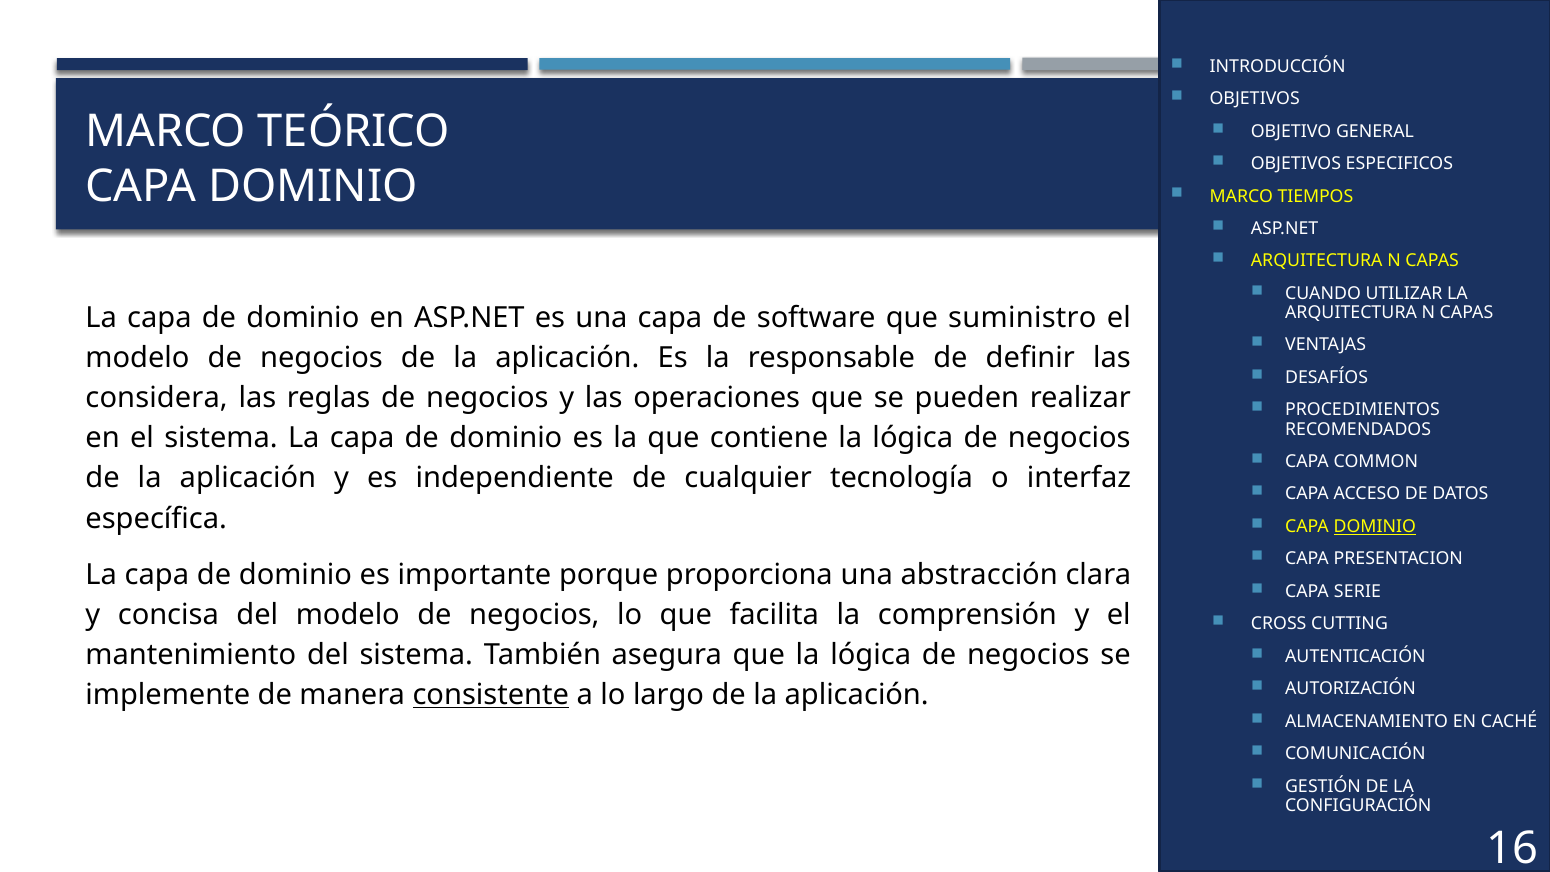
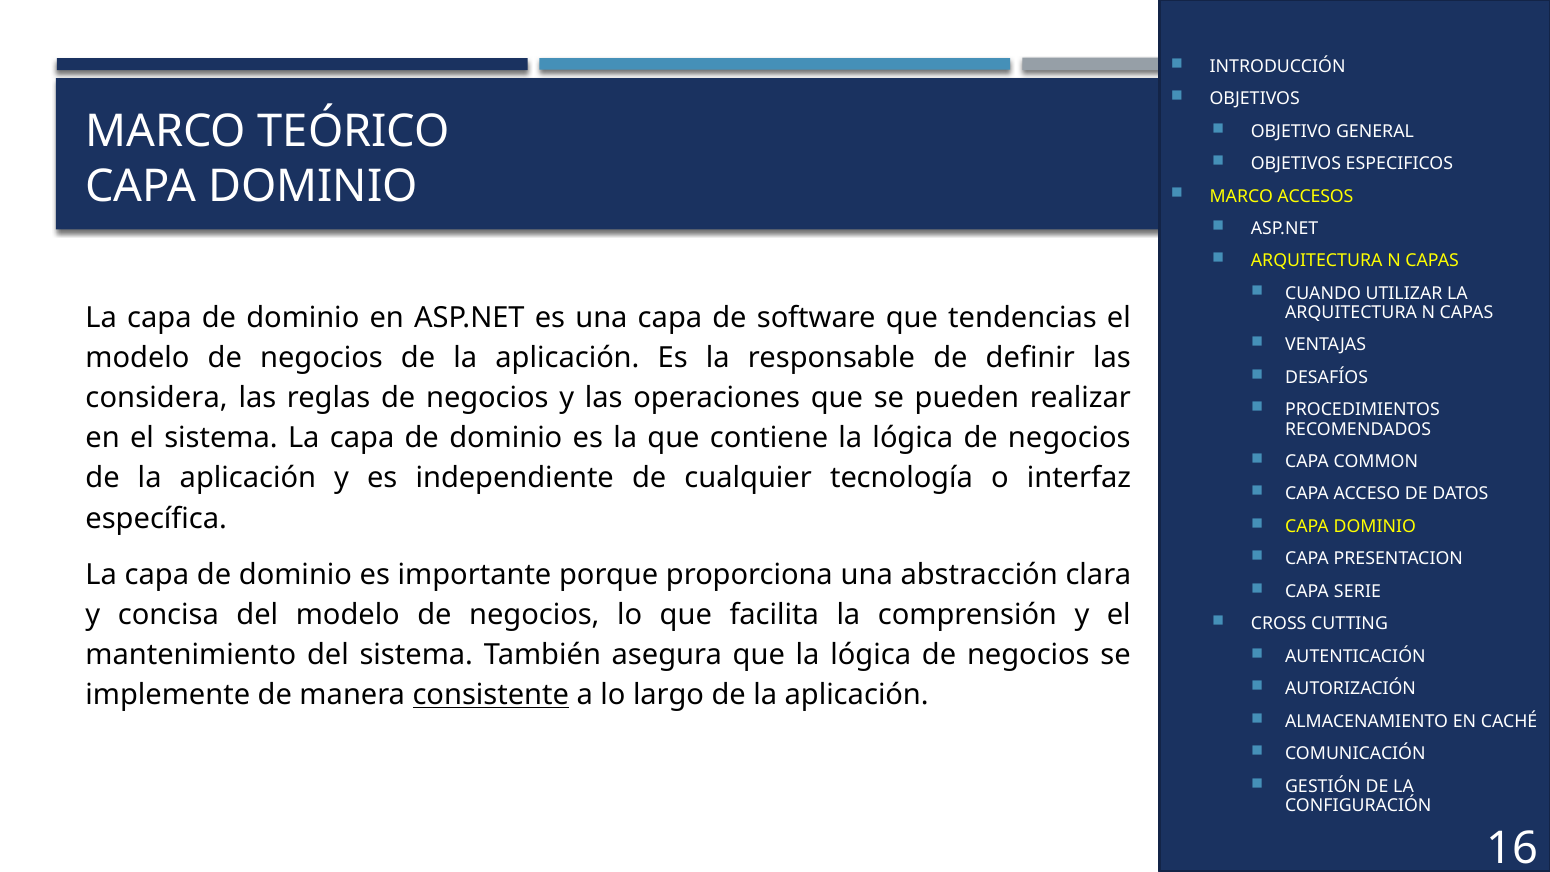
TIEMPOS: TIEMPOS -> ACCESOS (1315, 196)
suministro: suministro -> tendencias (1023, 318)
DOMINIO underline: present -> none (1375, 527)
